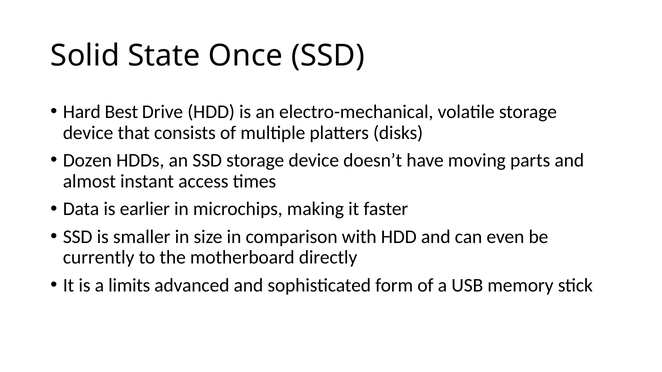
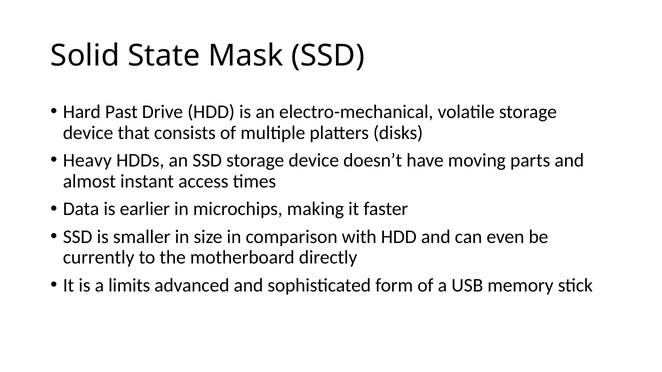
Once: Once -> Mask (246, 56)
Best: Best -> Past (121, 112)
Dozen: Dozen -> Heavy (87, 161)
